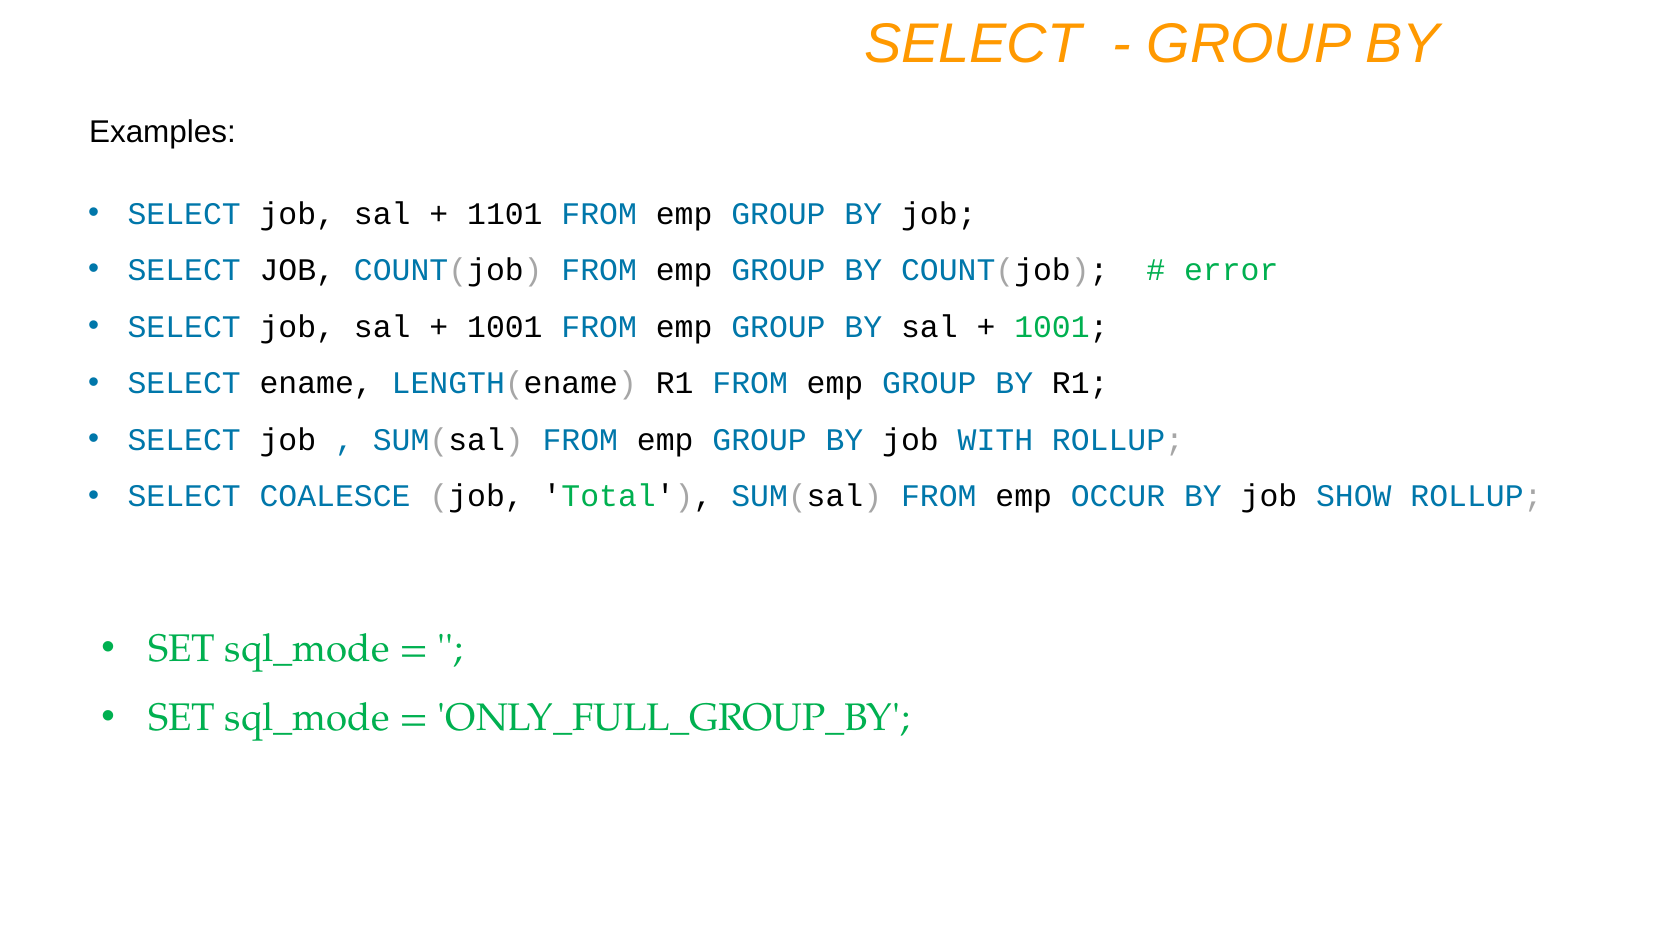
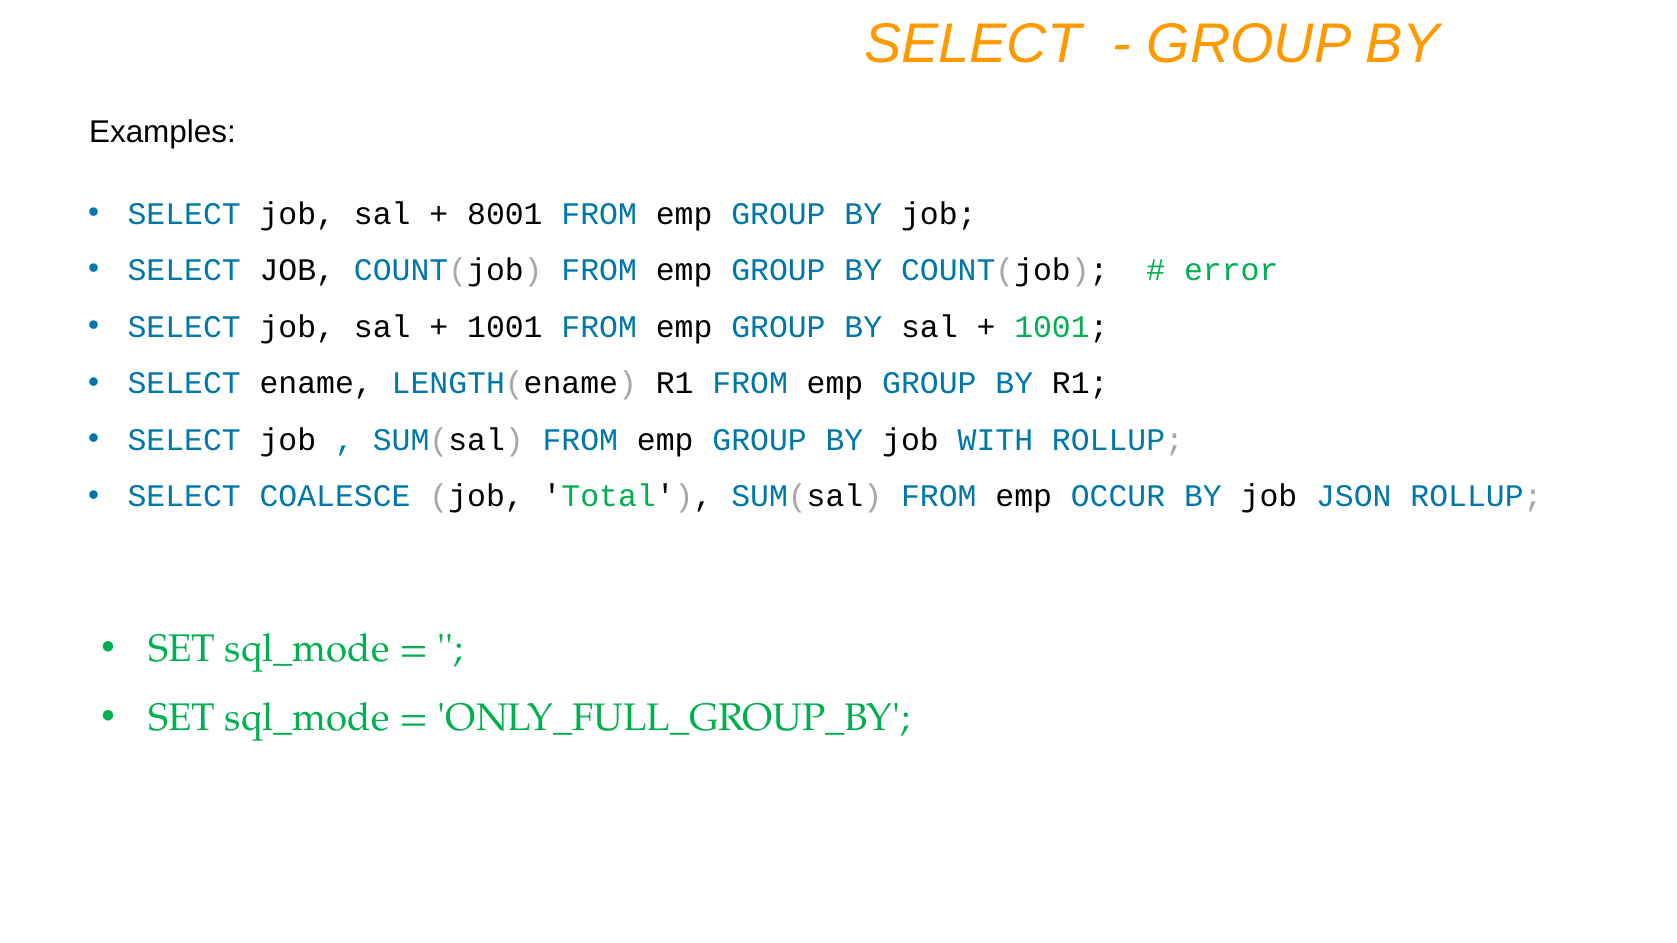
1101: 1101 -> 8001 (505, 214)
SHOW: SHOW -> JSON (1354, 497)
